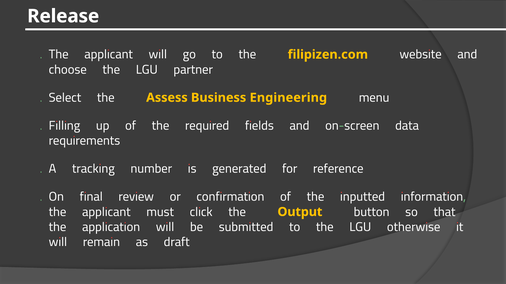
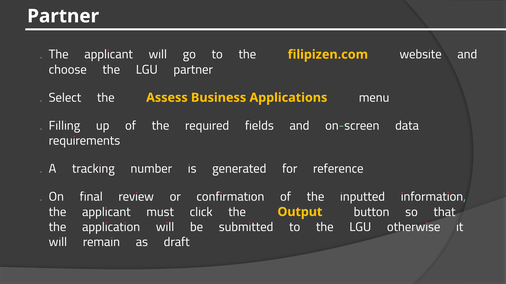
Release: Release -> Partner (63, 16)
Engineering: Engineering -> Applications (288, 98)
